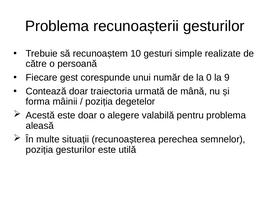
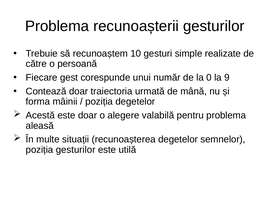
recunoașterea perechea: perechea -> degetelor (178, 139)
